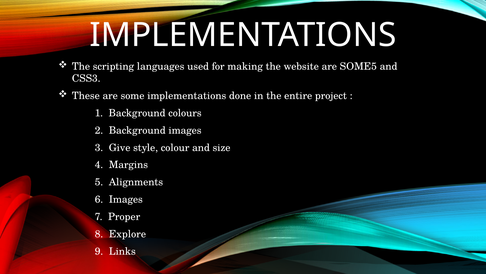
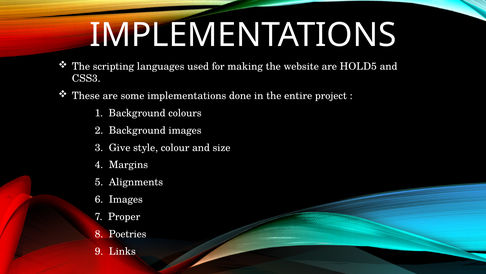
SOME5: SOME5 -> HOLD5 (358, 66)
Explore: Explore -> Poetries (128, 234)
